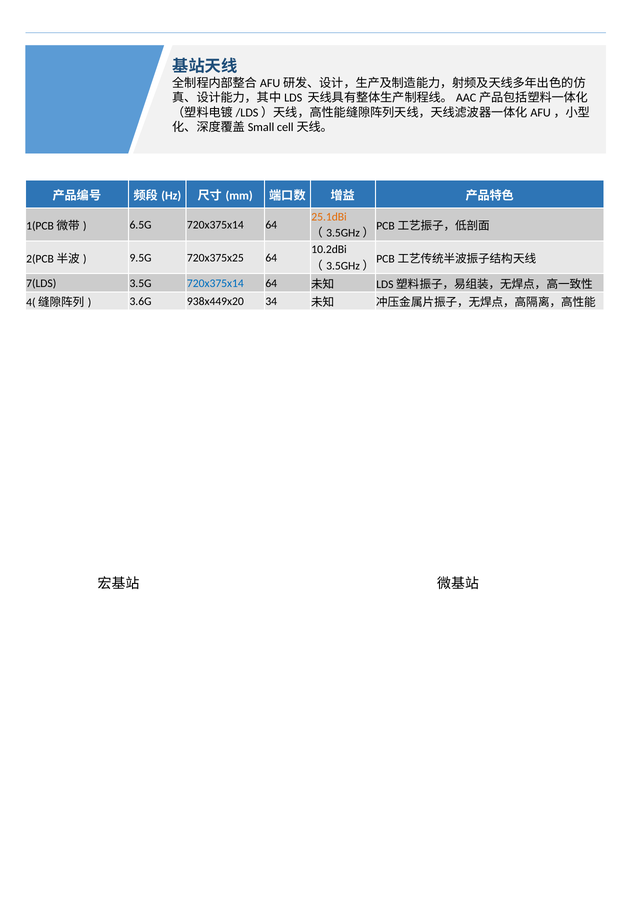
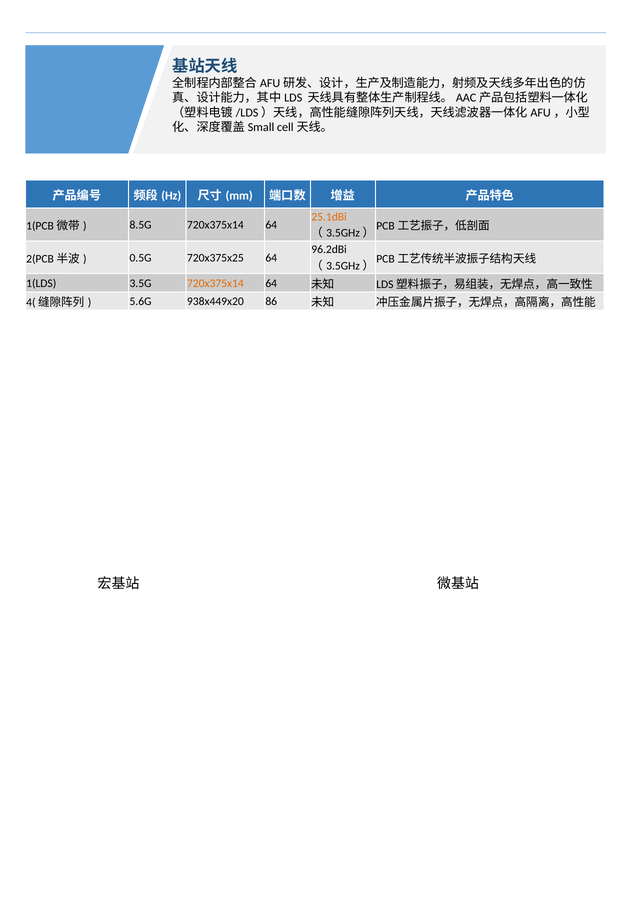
6.5G: 6.5G -> 8.5G (140, 225)
10.2dBi: 10.2dBi -> 96.2dBi (329, 249)
9.5G: 9.5G -> 0.5G (140, 258)
7(LDS: 7(LDS -> 1(LDS (41, 283)
720x375x14 colour: blue -> orange (215, 283)
3.6G: 3.6G -> 5.6G (140, 302)
34: 34 -> 86 (271, 302)
